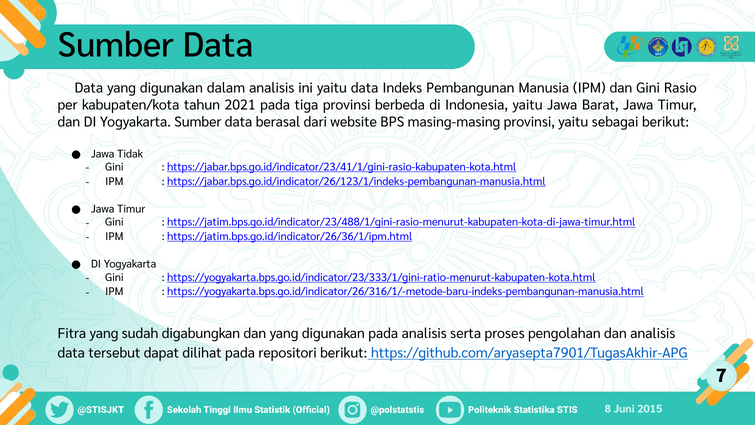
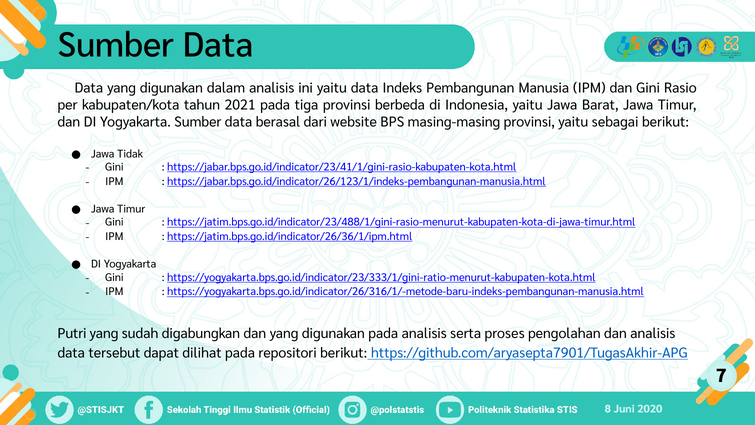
Fitra: Fitra -> Putri (72, 333)
2015: 2015 -> 2020 (650, 409)
